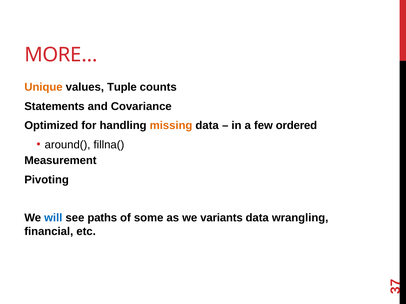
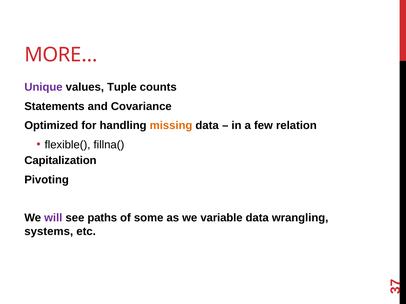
Unique colour: orange -> purple (43, 87)
ordered: ordered -> relation (296, 126)
around(: around( -> flexible( (68, 145)
Measurement: Measurement -> Capitalization (60, 161)
will colour: blue -> purple (53, 218)
variants: variants -> variable (221, 218)
financial: financial -> systems (49, 232)
